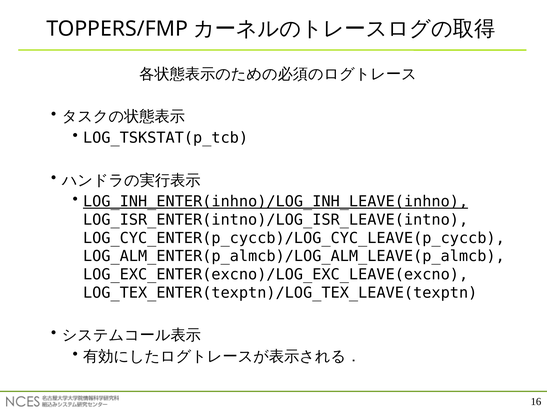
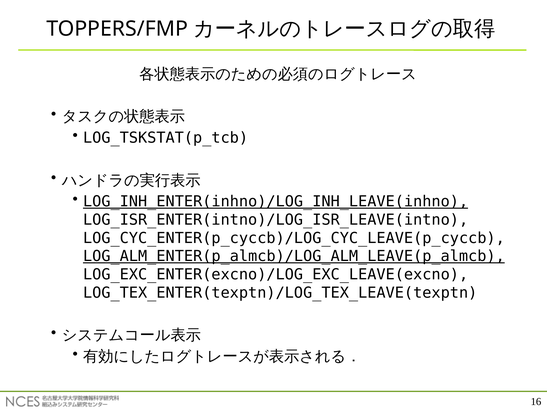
LOG_ALM_ENTER(p_almcb)/LOG_ALM_LEAVE(p_almcb underline: none -> present (294, 256)
